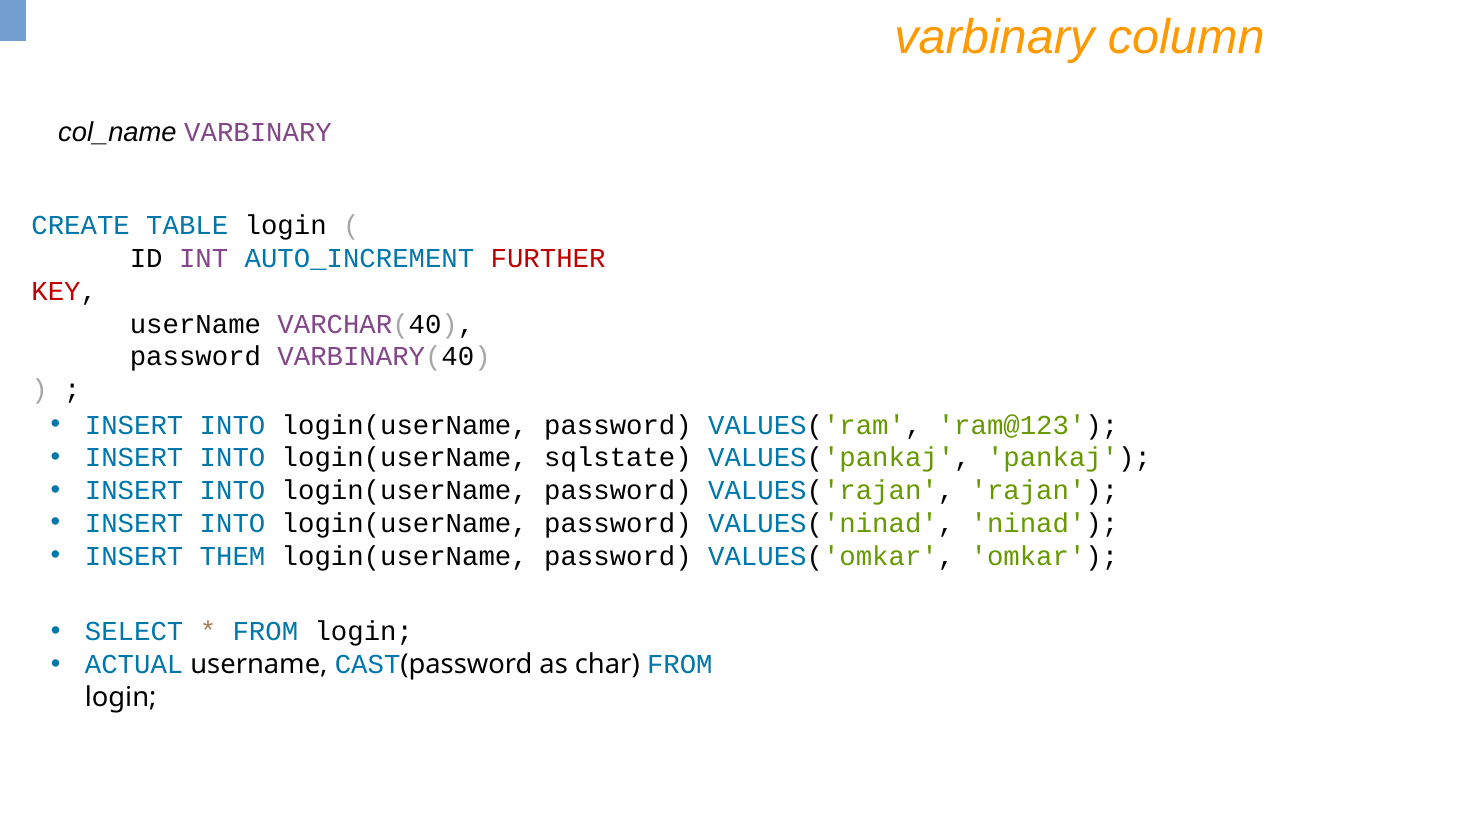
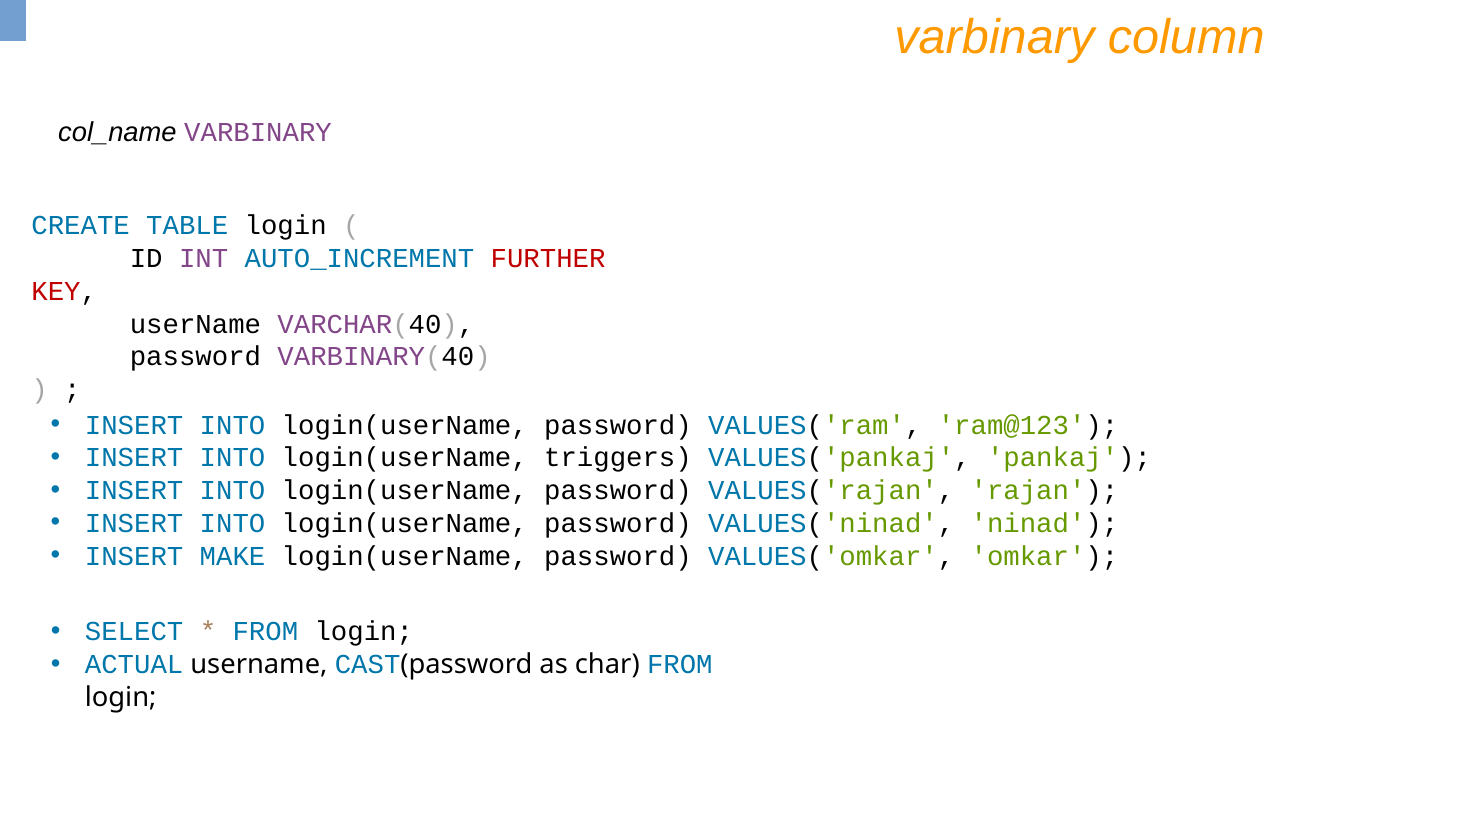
sqlstate: sqlstate -> triggers (618, 458)
THEM: THEM -> MAKE (233, 556)
